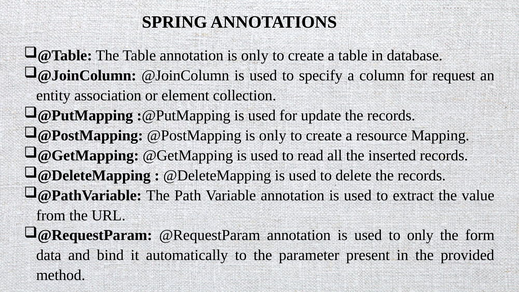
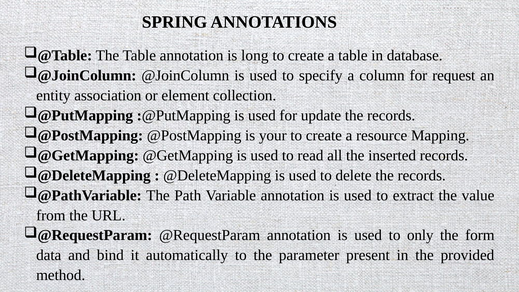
annotation is only: only -> long (255, 55)
@PostMapping is only: only -> your (273, 135)
